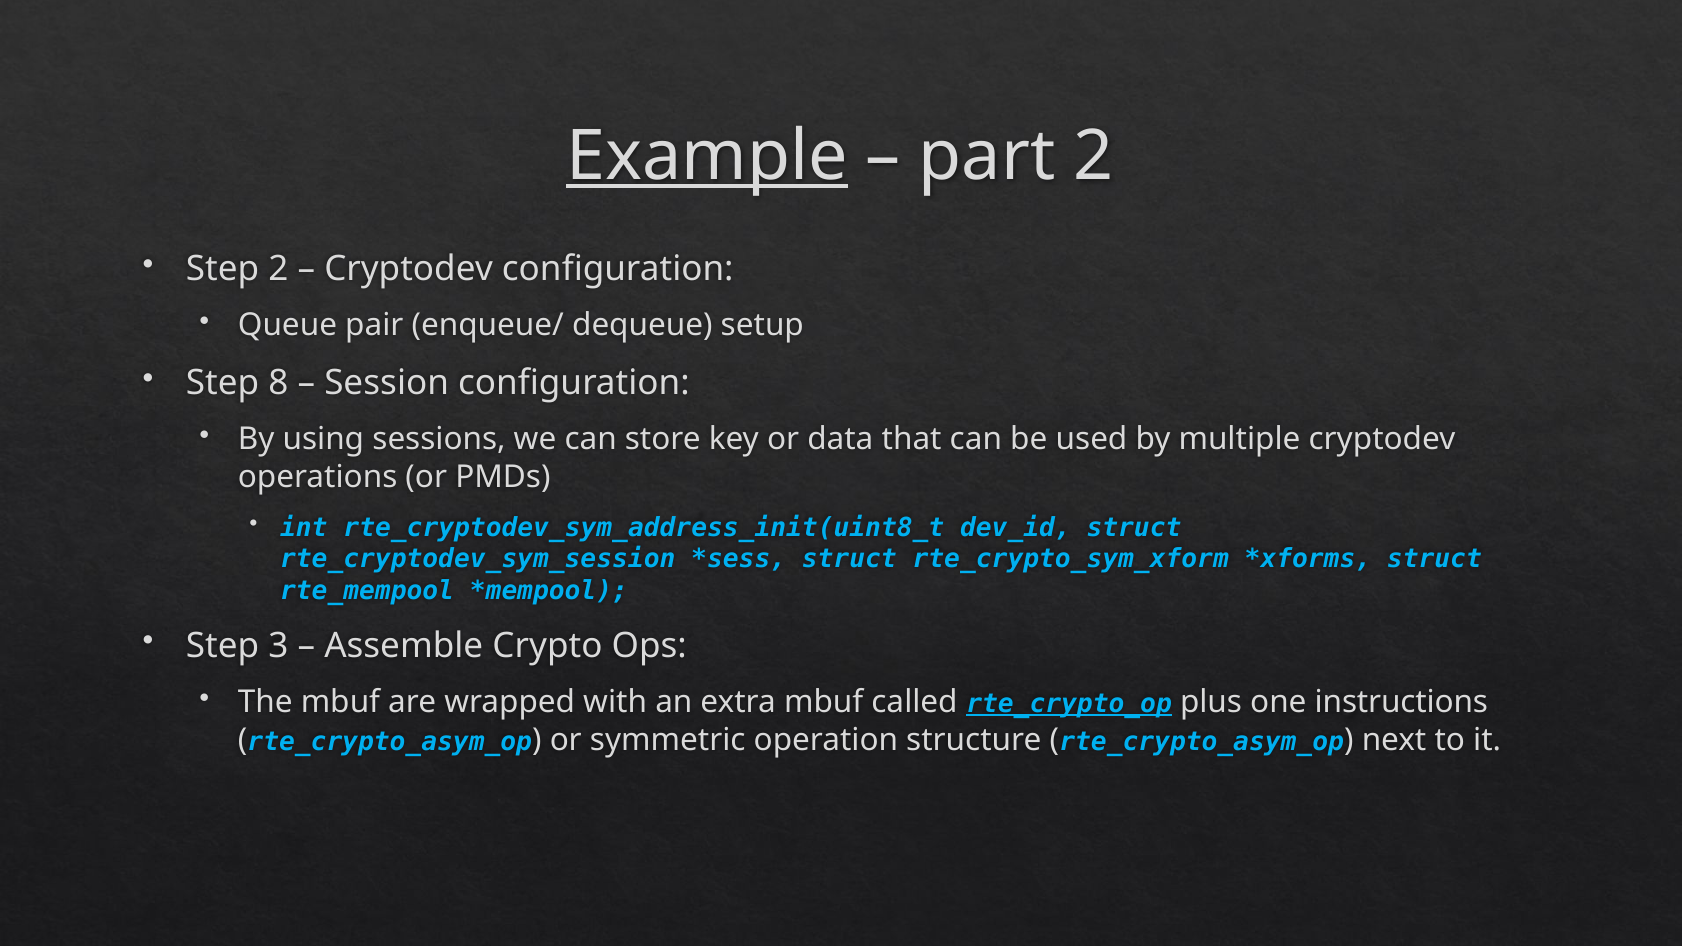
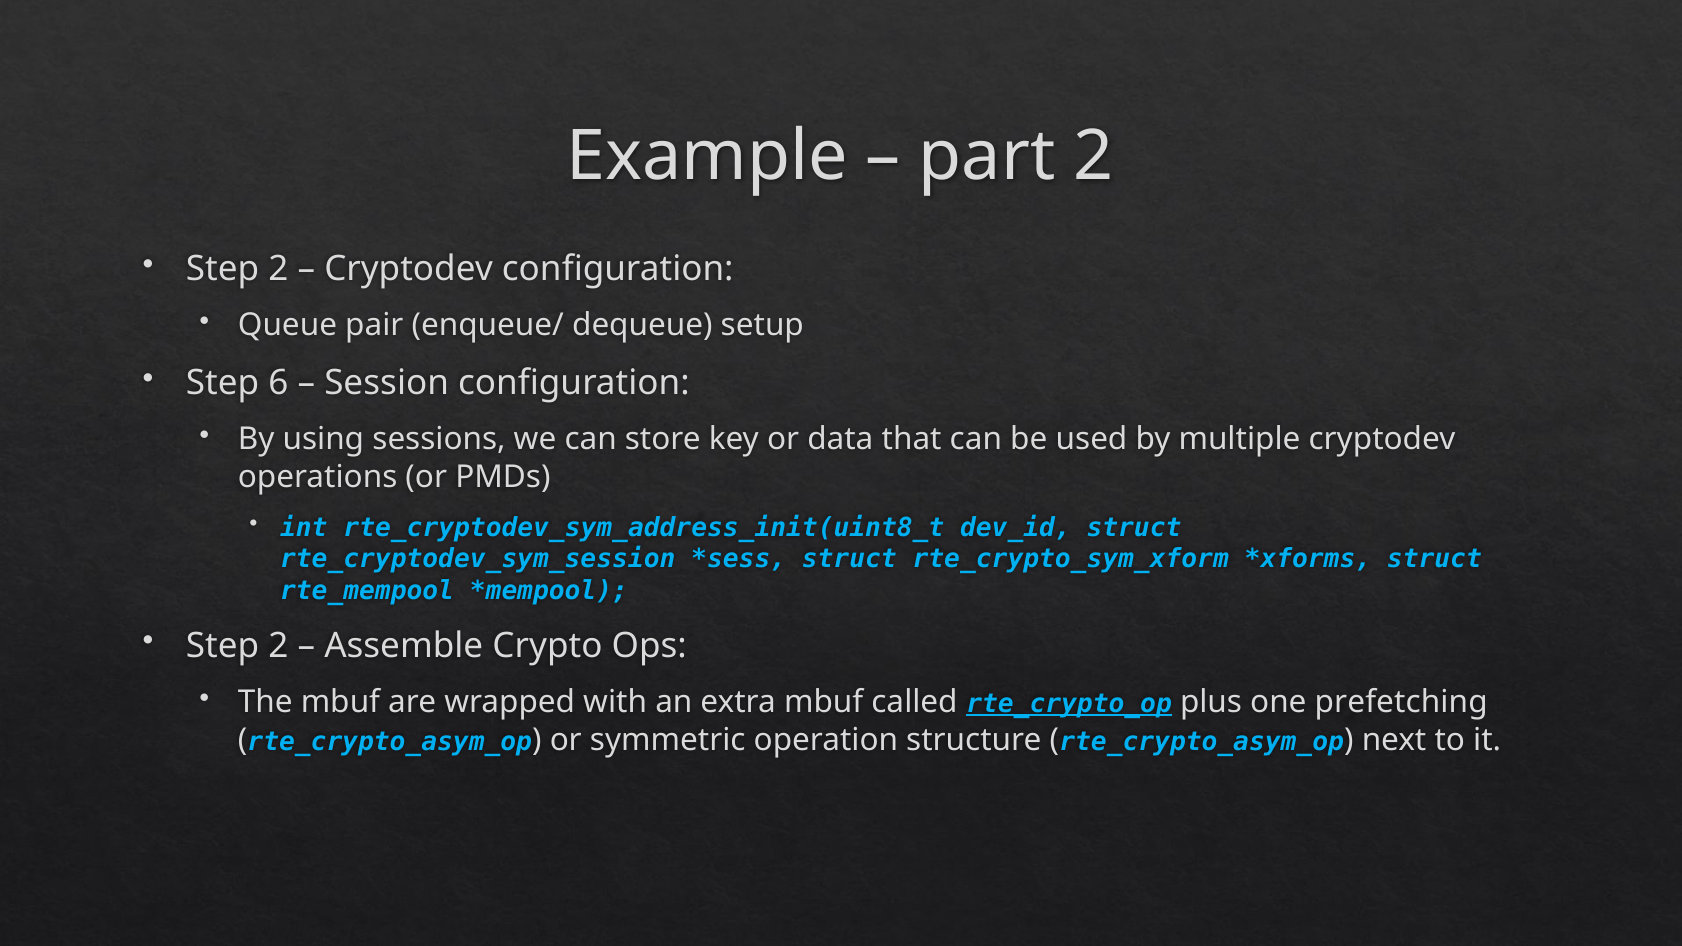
Example underline: present -> none (707, 156)
8: 8 -> 6 (278, 383)
3: 3 -> 2 (278, 646)
instructions: instructions -> prefetching (1401, 702)
